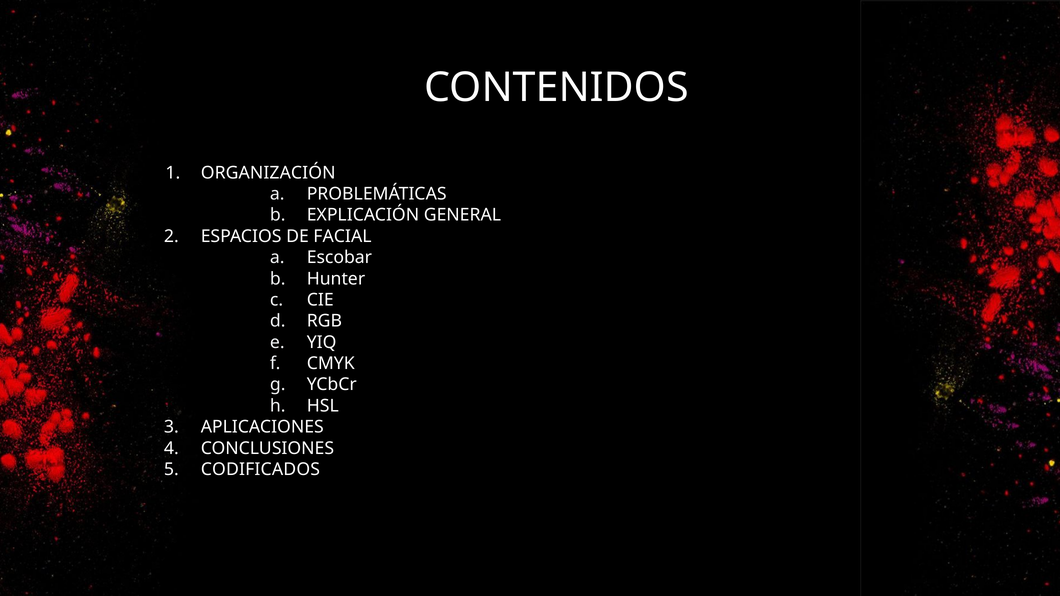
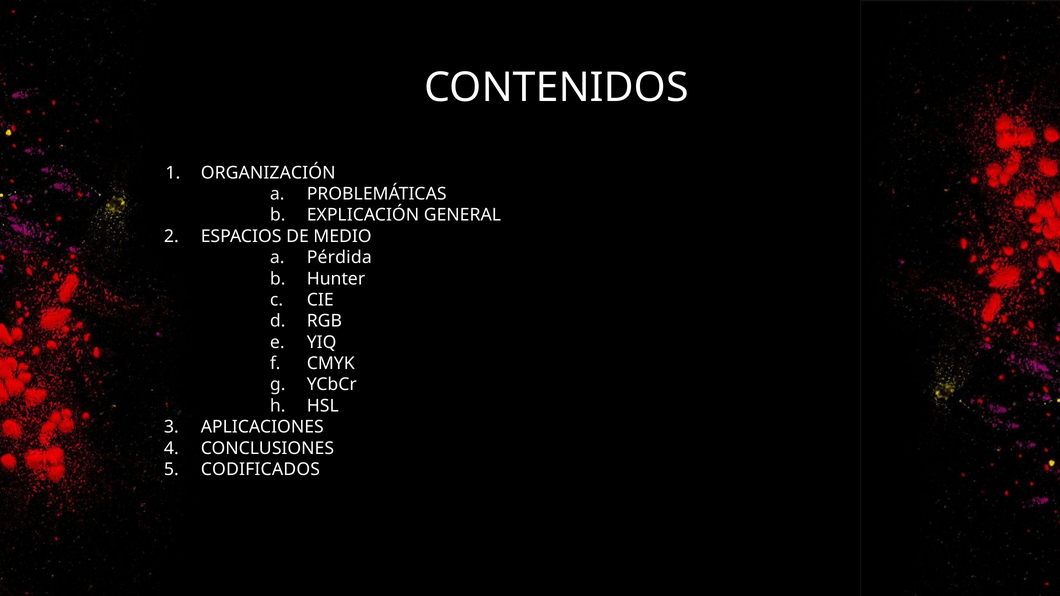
FACIAL: FACIAL -> MEDIO (342, 236)
Escobar: Escobar -> Pérdida (339, 258)
